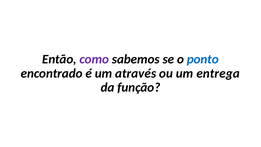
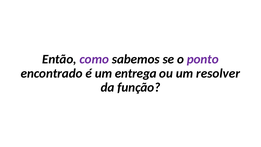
ponto colour: blue -> purple (203, 59)
através: através -> entrega (136, 73)
entrega: entrega -> resolver (218, 73)
